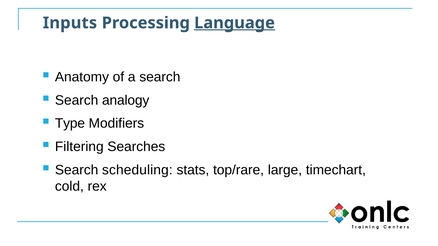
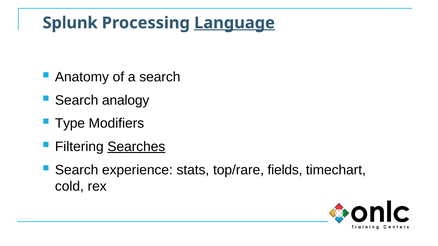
Inputs: Inputs -> Splunk (70, 23)
Searches underline: none -> present (136, 147)
scheduling: scheduling -> experience (137, 170)
large: large -> fields (285, 170)
